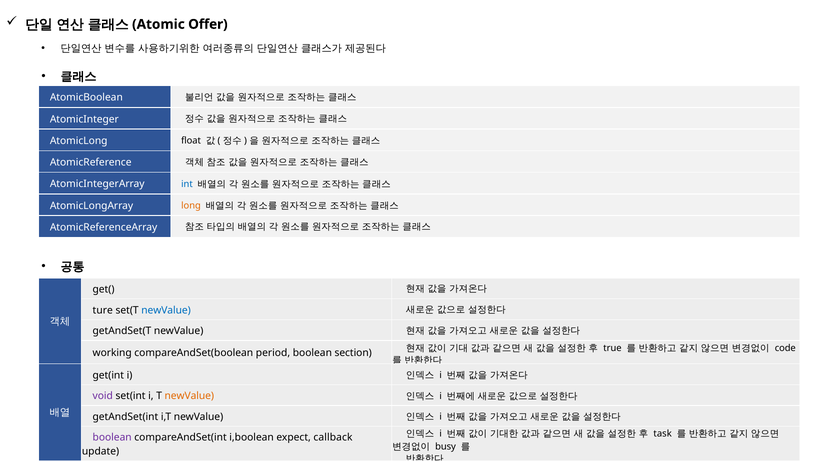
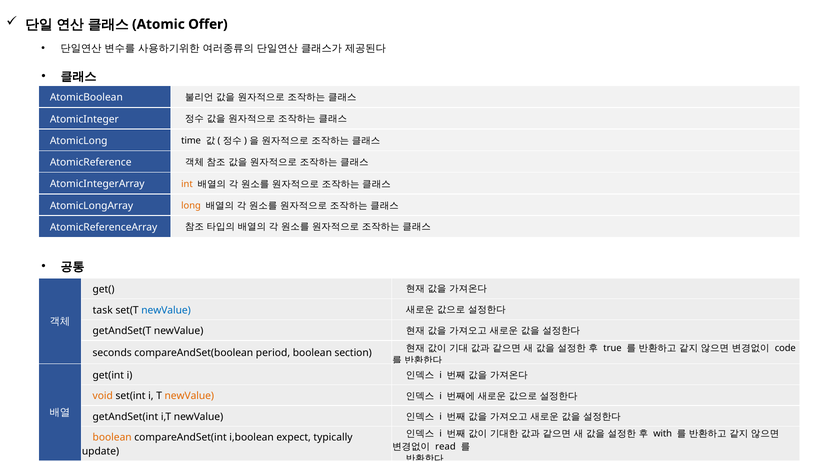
float: float -> time (191, 141)
int colour: blue -> orange (187, 184)
ture: ture -> task (103, 310)
working: working -> seconds (112, 353)
void colour: purple -> orange (103, 396)
task: task -> with (663, 434)
boolean colour: purple -> orange (112, 437)
callback: callback -> typically (333, 437)
busy: busy -> read (445, 446)
